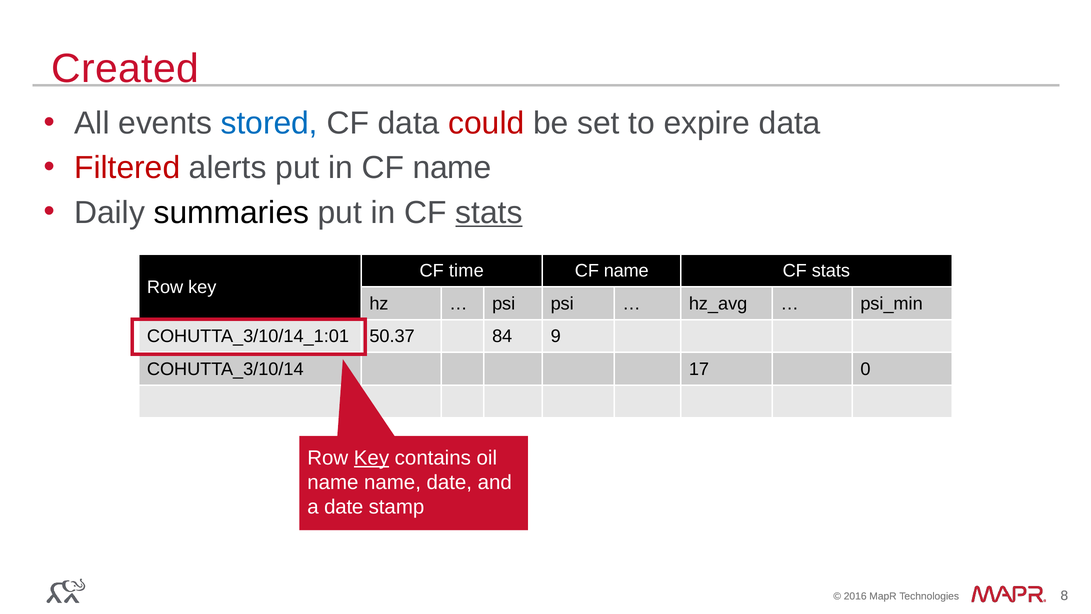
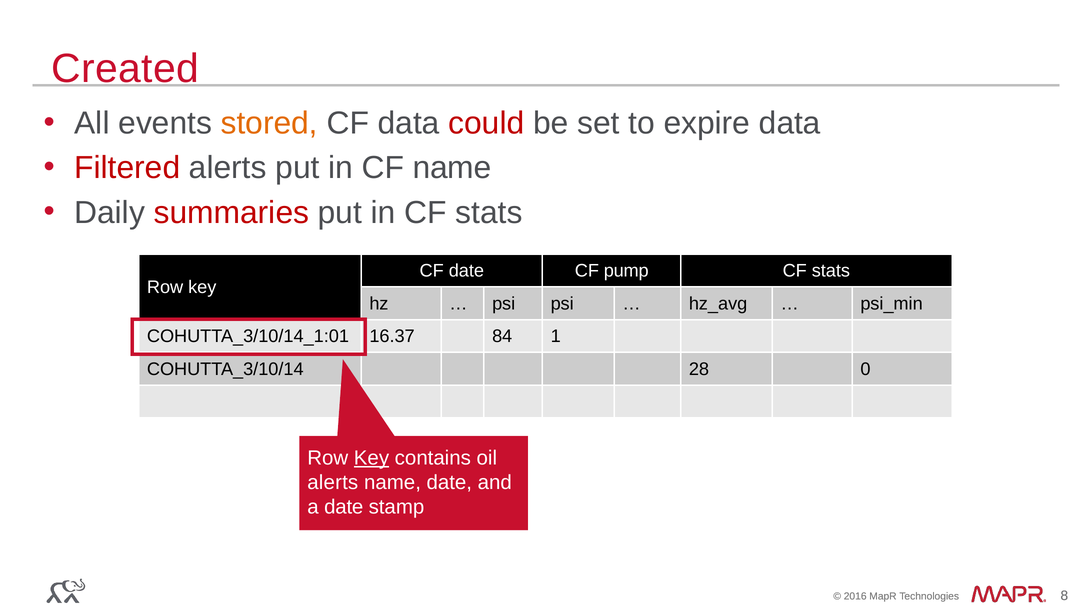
stored colour: blue -> orange (269, 123)
summaries colour: black -> red (231, 213)
stats underline: present -> none (489, 213)
CF time: time -> date (466, 271)
name: name -> pump (626, 271)
50.37: 50.37 -> 16.37 (392, 336)
9: 9 -> 1 (556, 336)
17: 17 -> 28 (699, 369)
name: name -> alerts (333, 482)
